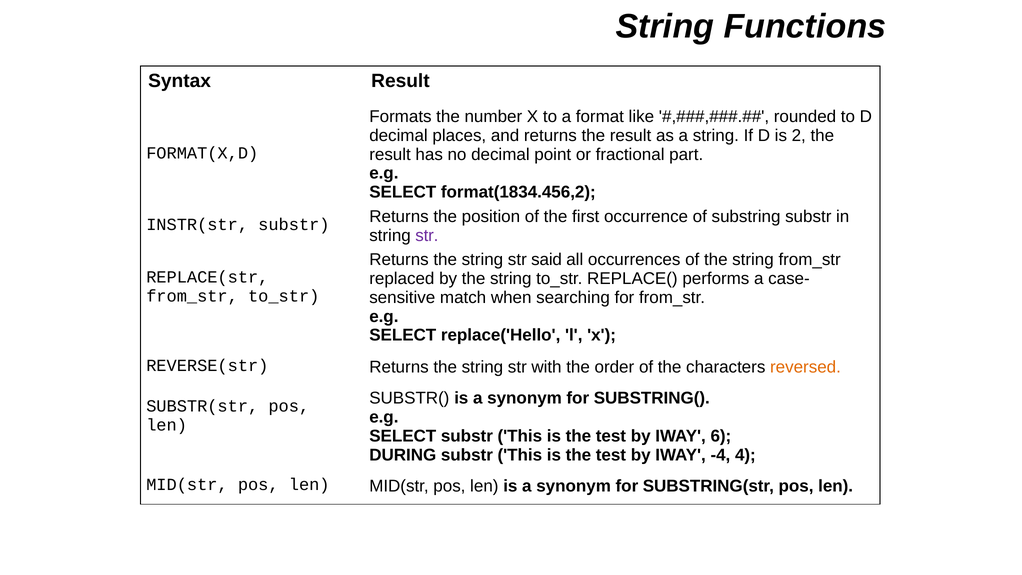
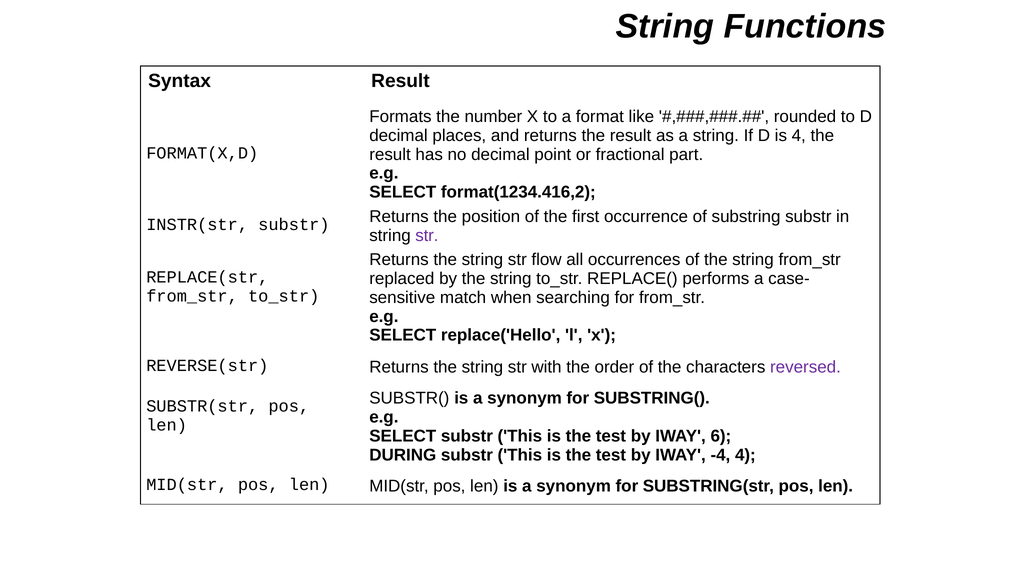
is 2: 2 -> 4 (799, 135)
format(1834.456,2: format(1834.456,2 -> format(1234.416,2 (518, 192)
said: said -> flow (547, 260)
reversed colour: orange -> purple (805, 367)
